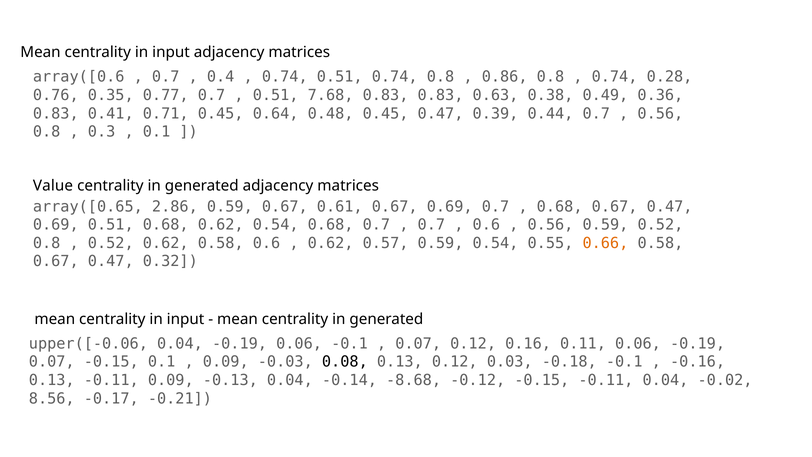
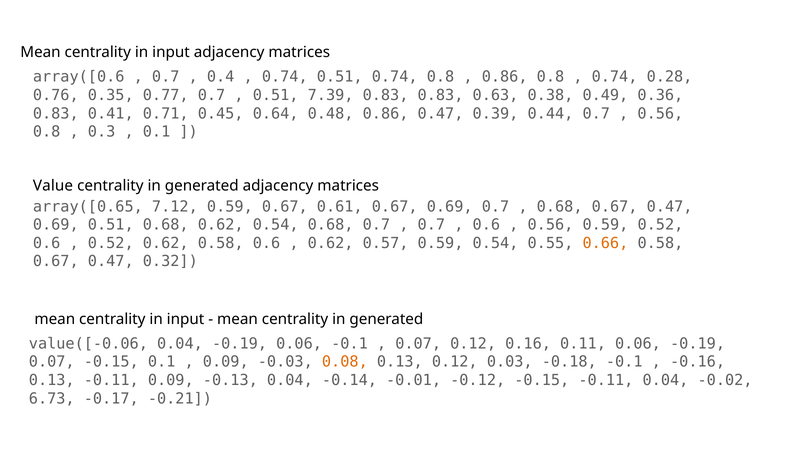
7.68: 7.68 -> 7.39 (331, 95)
0.48 0.45: 0.45 -> 0.86 (386, 113)
2.86: 2.86 -> 7.12 (175, 206)
0.8: 0.8 -> 0.6 (47, 243)
upper([-0.06: upper([-0.06 -> value([-0.06 (88, 343)
0.08 colour: black -> orange (345, 362)
-8.68: -8.68 -> -0.01 (414, 380)
8.56: 8.56 -> 6.73 (52, 398)
